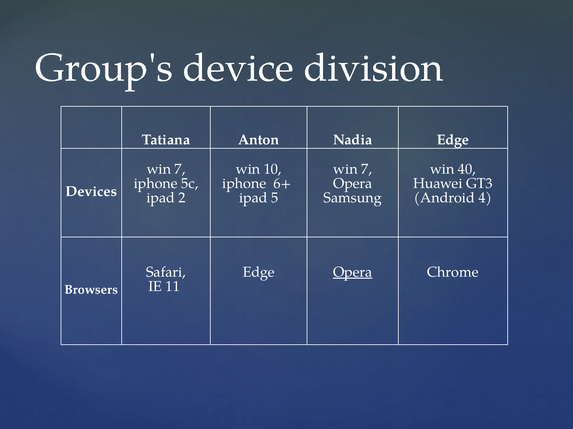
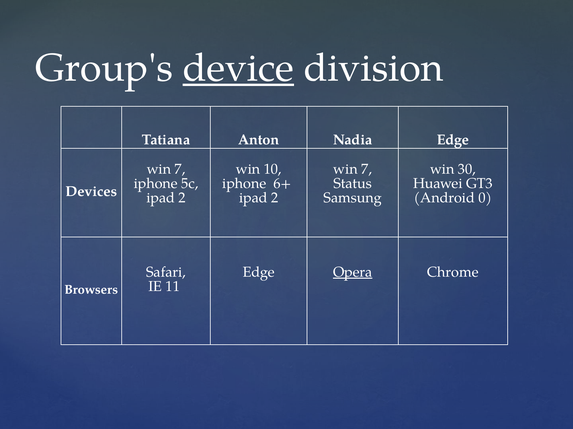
device underline: none -> present (238, 68)
40: 40 -> 30 (467, 169)
Opera: Opera -> Status (353, 184)
5: 5 -> 2 (275, 198)
4: 4 -> 0 (485, 198)
